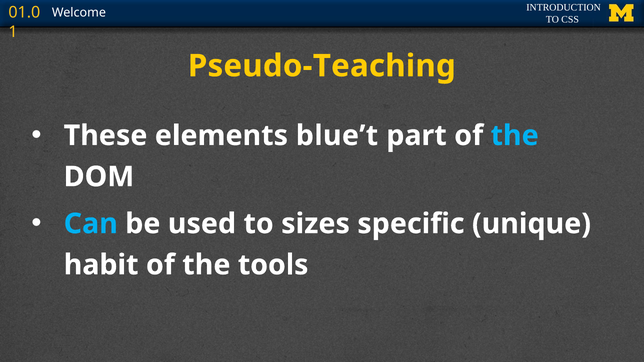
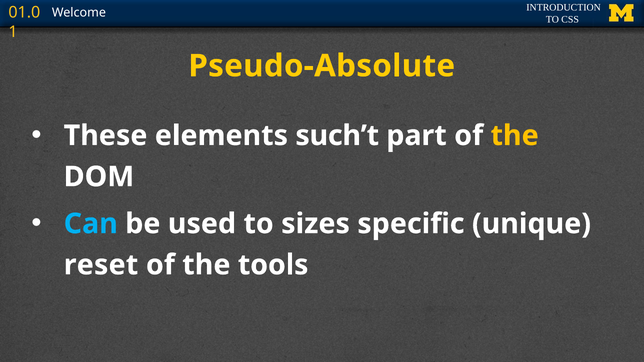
Pseudo-Teaching: Pseudo-Teaching -> Pseudo-Absolute (322, 66)
blue’t: blue’t -> such’t (337, 136)
the colour: light blue -> yellow (515, 136)
habit: habit -> reset (101, 265)
